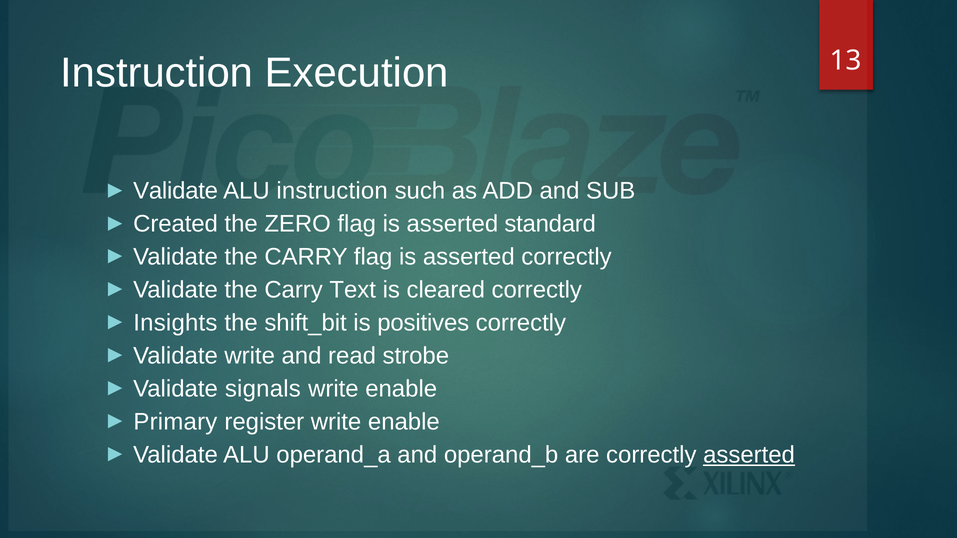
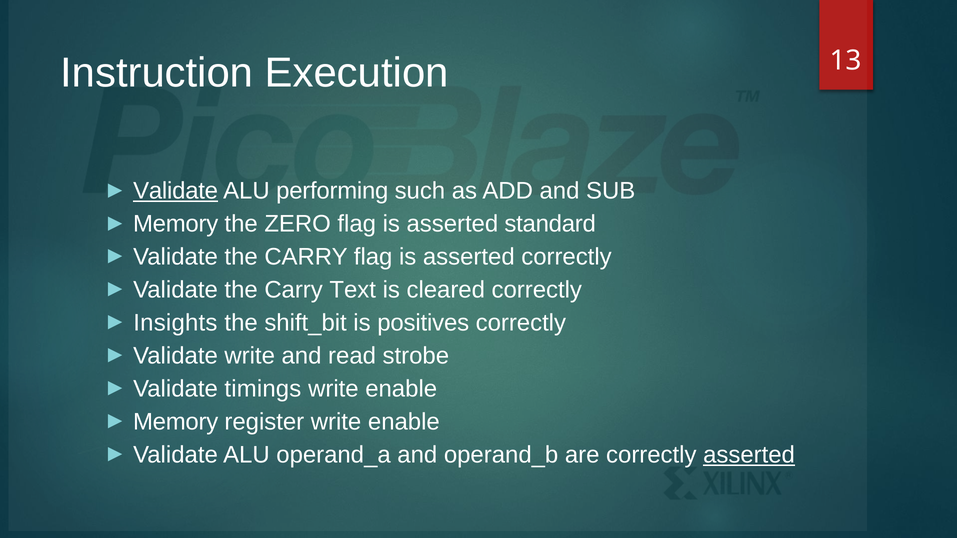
Validate underline: none -> present (176, 191)
ALU instruction: instruction -> performing (332, 191)
Created: Created -> Memory (176, 224)
signals: signals -> timings (263, 389)
Primary: Primary -> Memory (176, 422)
